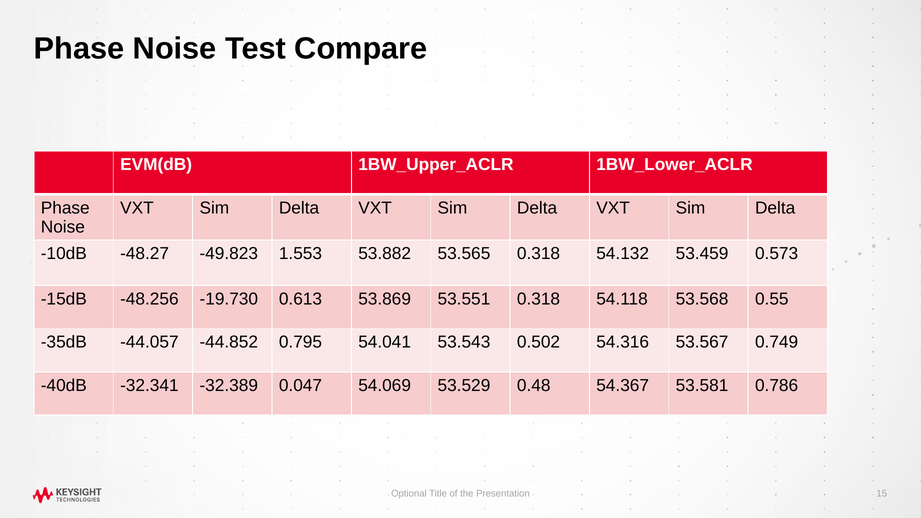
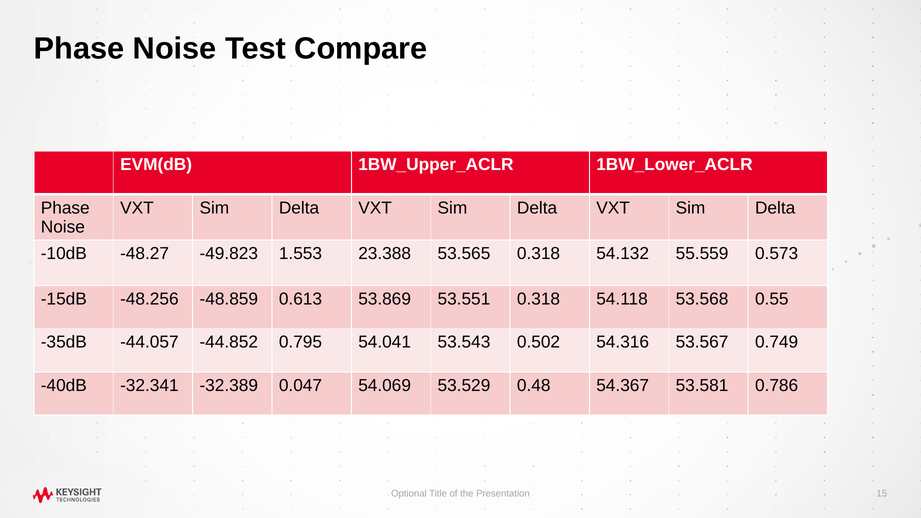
53.882: 53.882 -> 23.388 (385, 253)
53.459: 53.459 -> 55.559 (702, 253)
-19.730: -19.730 -> -48.859 (229, 299)
